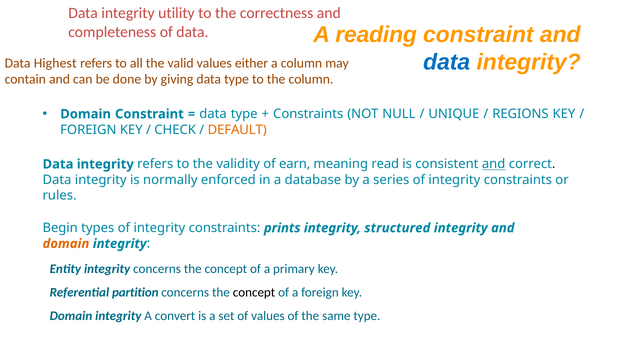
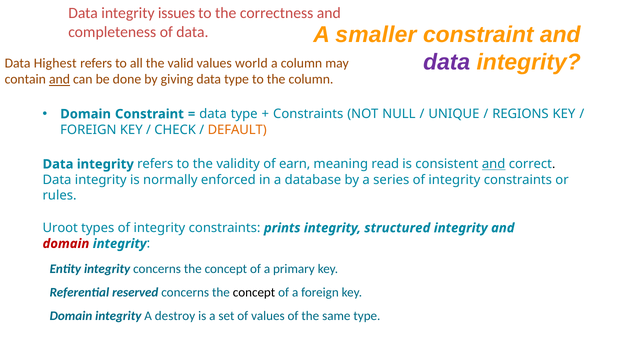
utility: utility -> issues (177, 13)
reading: reading -> smaller (376, 35)
data colour: blue -> purple (447, 62)
either: either -> world (251, 63)
and underline: none -> present (60, 79)
Begin: Begin -> Uroot (60, 228)
domain colour: orange -> red (66, 243)
partition: partition -> reserved (135, 292)
convert: convert -> destroy (175, 316)
